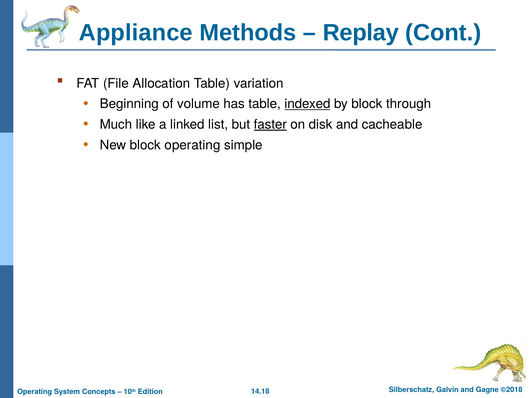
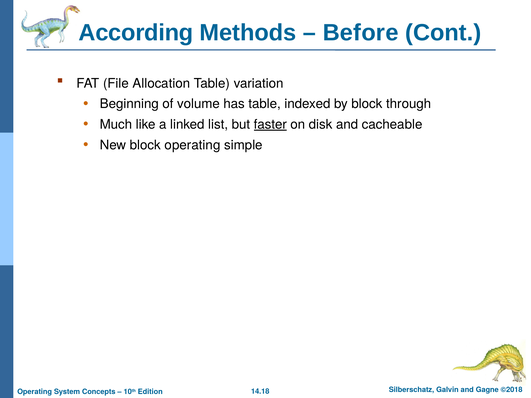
Appliance: Appliance -> According (136, 33)
Replay: Replay -> Before (361, 33)
indexed underline: present -> none (308, 104)
